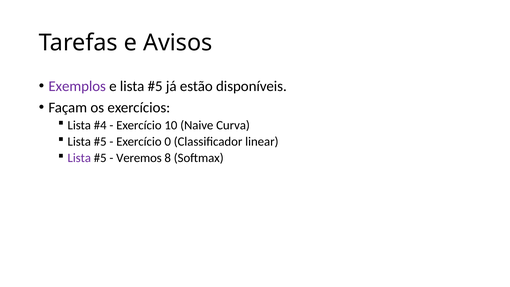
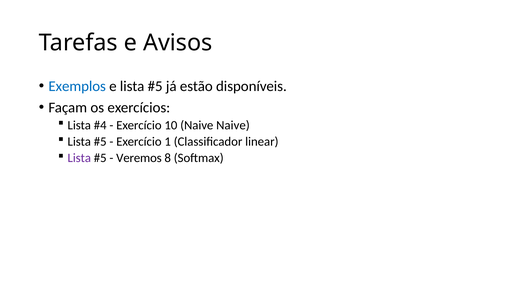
Exemplos colour: purple -> blue (77, 86)
Naive Curva: Curva -> Naive (233, 125)
0: 0 -> 1 (168, 142)
